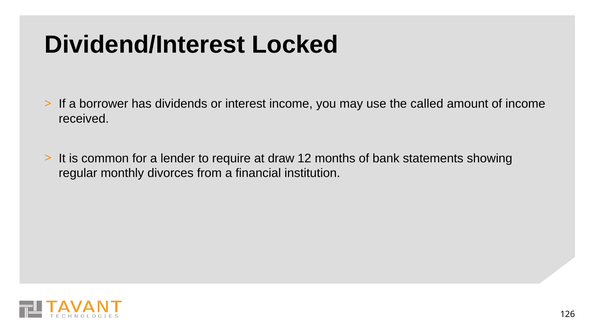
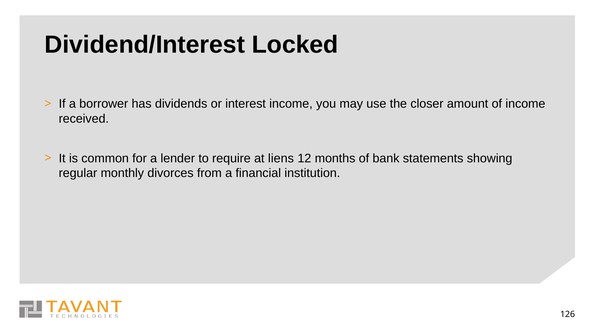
called: called -> closer (427, 104)
draw: draw -> liens (281, 158)
